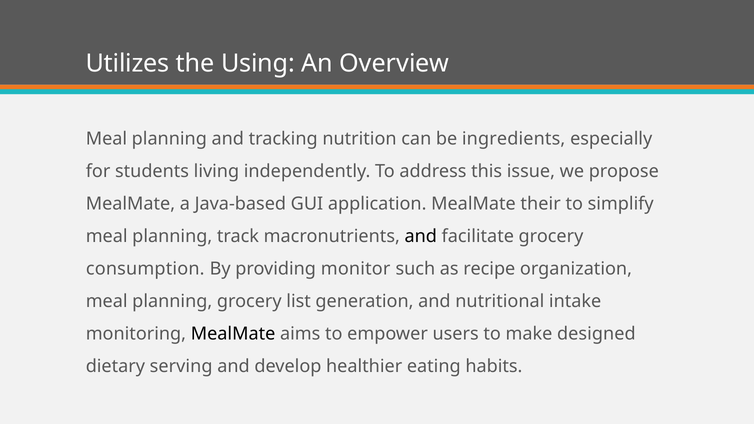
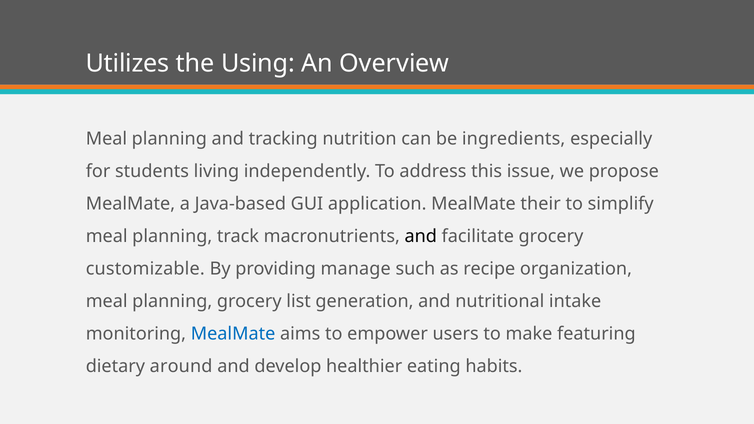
consumption: consumption -> customizable (145, 269)
monitor: monitor -> manage (356, 269)
MealMate colour: black -> blue (233, 334)
designed: designed -> featuring (596, 334)
serving: serving -> around (181, 366)
